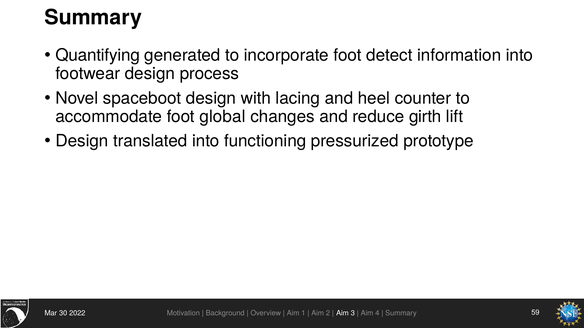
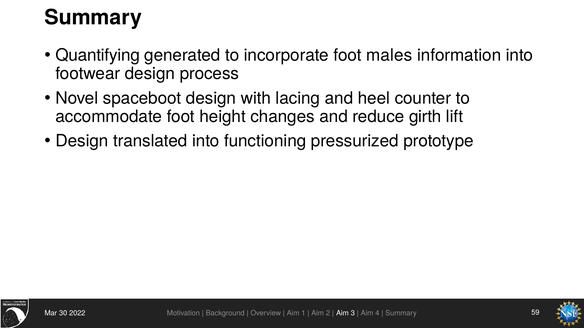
detect: detect -> males (389, 55)
global: global -> height (223, 117)
